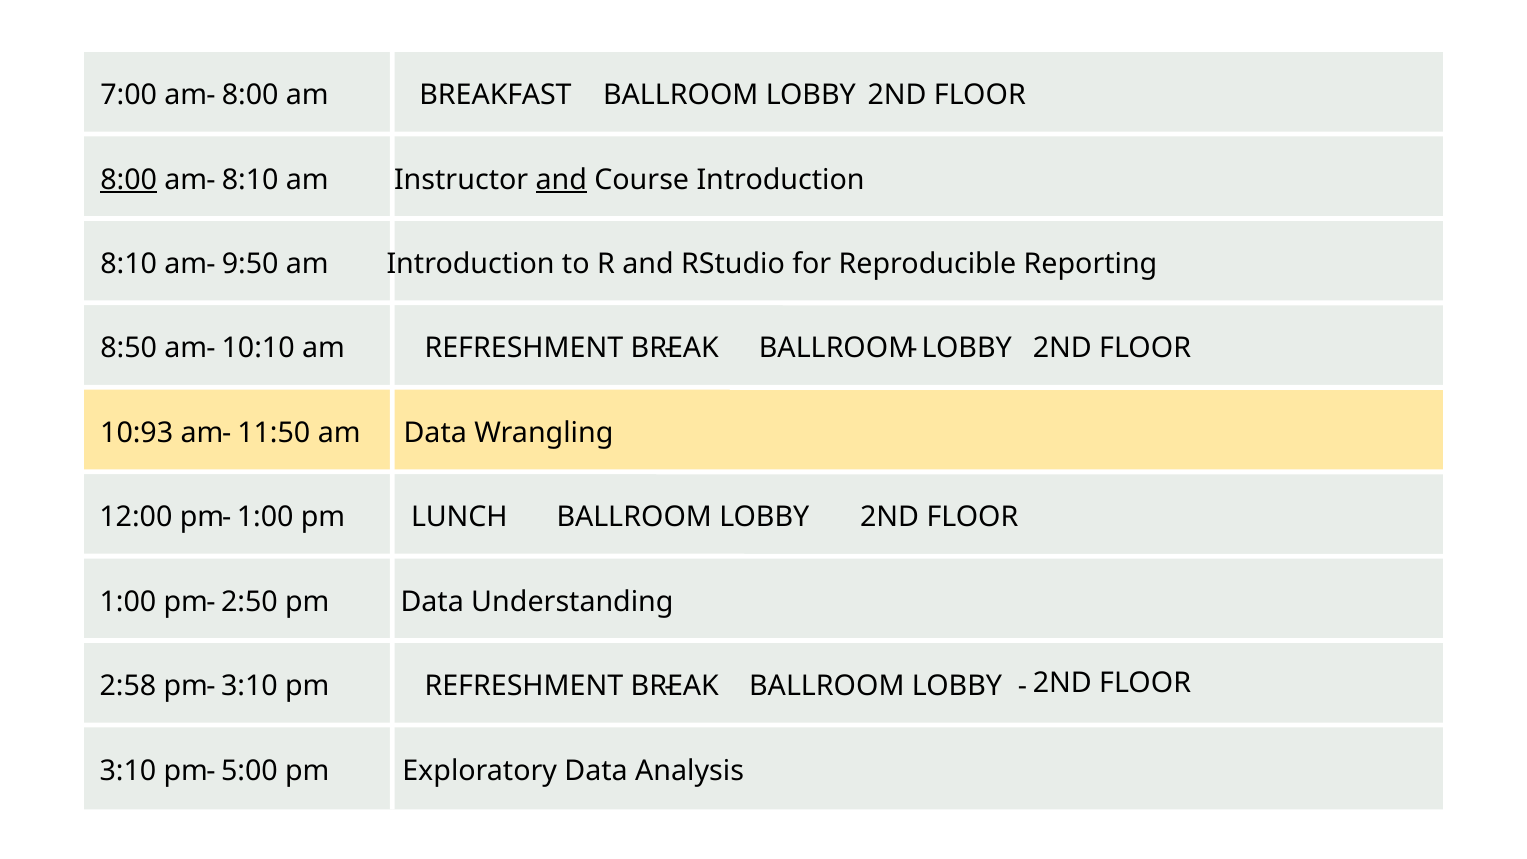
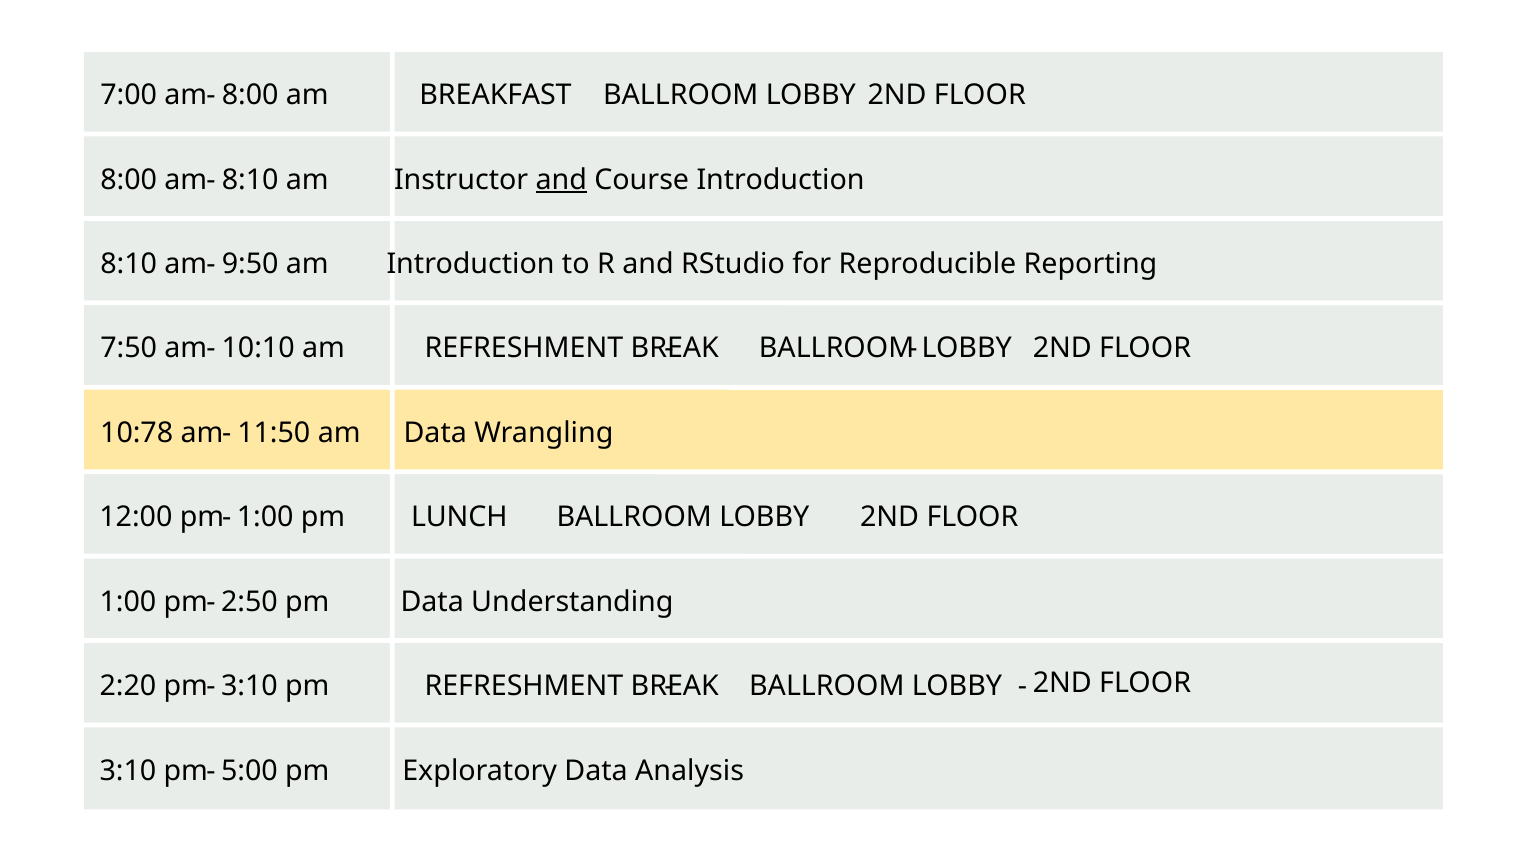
8:00 underline: present -> none (129, 180)
8:50: 8:50 -> 7:50 (129, 348)
10:93: 10:93 -> 10:78 (137, 433)
2:58: 2:58 -> 2:20 (128, 686)
